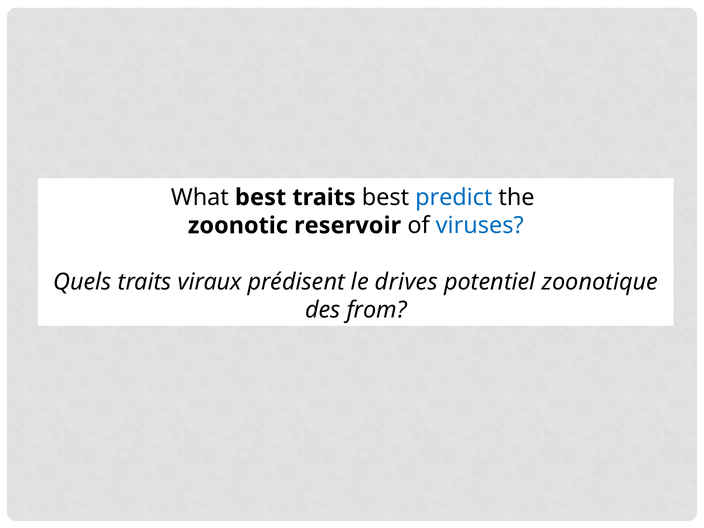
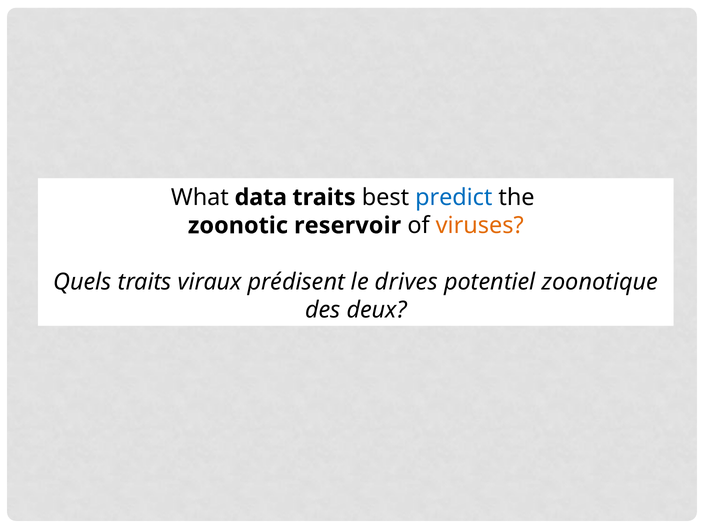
What best: best -> data (261, 197)
viruses colour: blue -> orange (480, 226)
from: from -> deux (377, 310)
